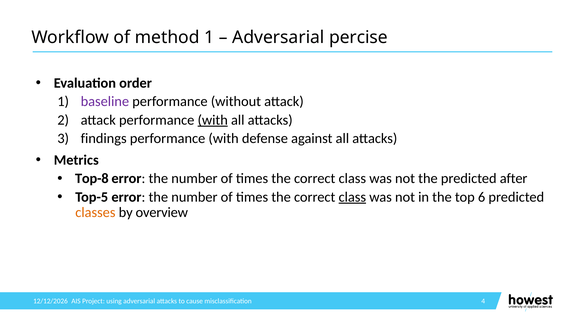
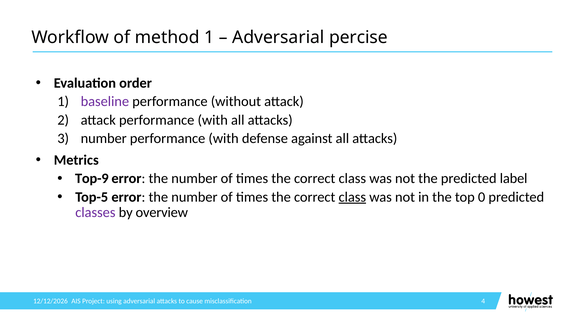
with underline: present -> none (213, 120)
findings: findings -> number (104, 138)
Top-8: Top-8 -> Top-9 (92, 178)
after: after -> label (514, 178)
6: 6 -> 0 (482, 197)
classes colour: orange -> purple (95, 212)
